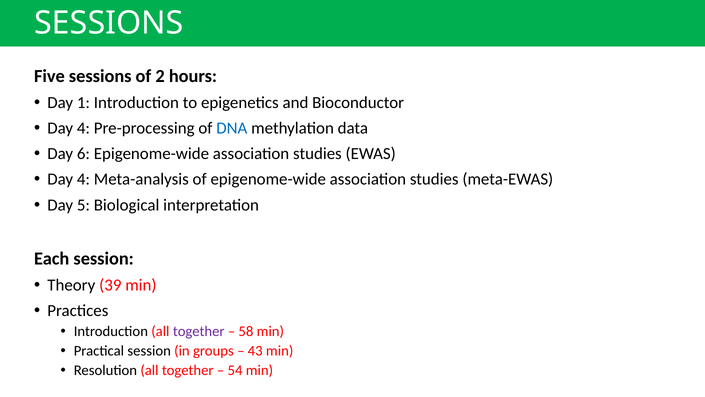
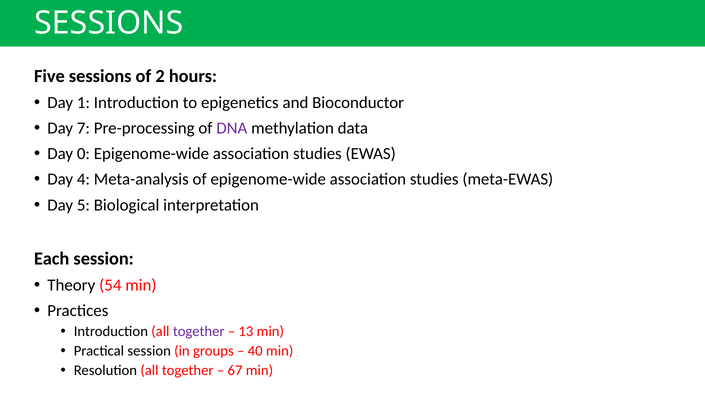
4: 4 -> 7 (83, 128)
DNA colour: blue -> purple (232, 128)
6: 6 -> 0 (83, 154)
39: 39 -> 54 (110, 285)
58: 58 -> 13 (246, 331)
43: 43 -> 40 (255, 350)
54: 54 -> 67 (235, 370)
